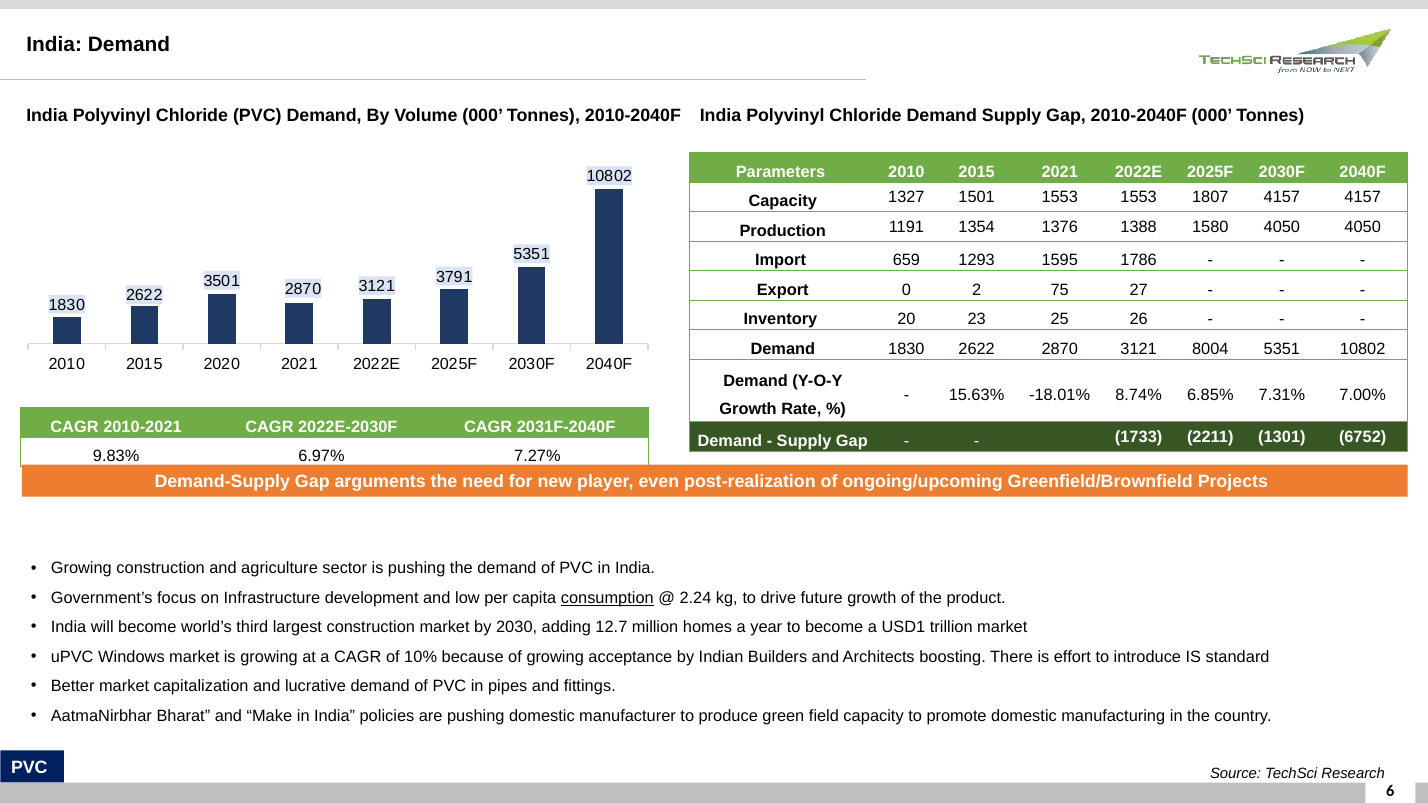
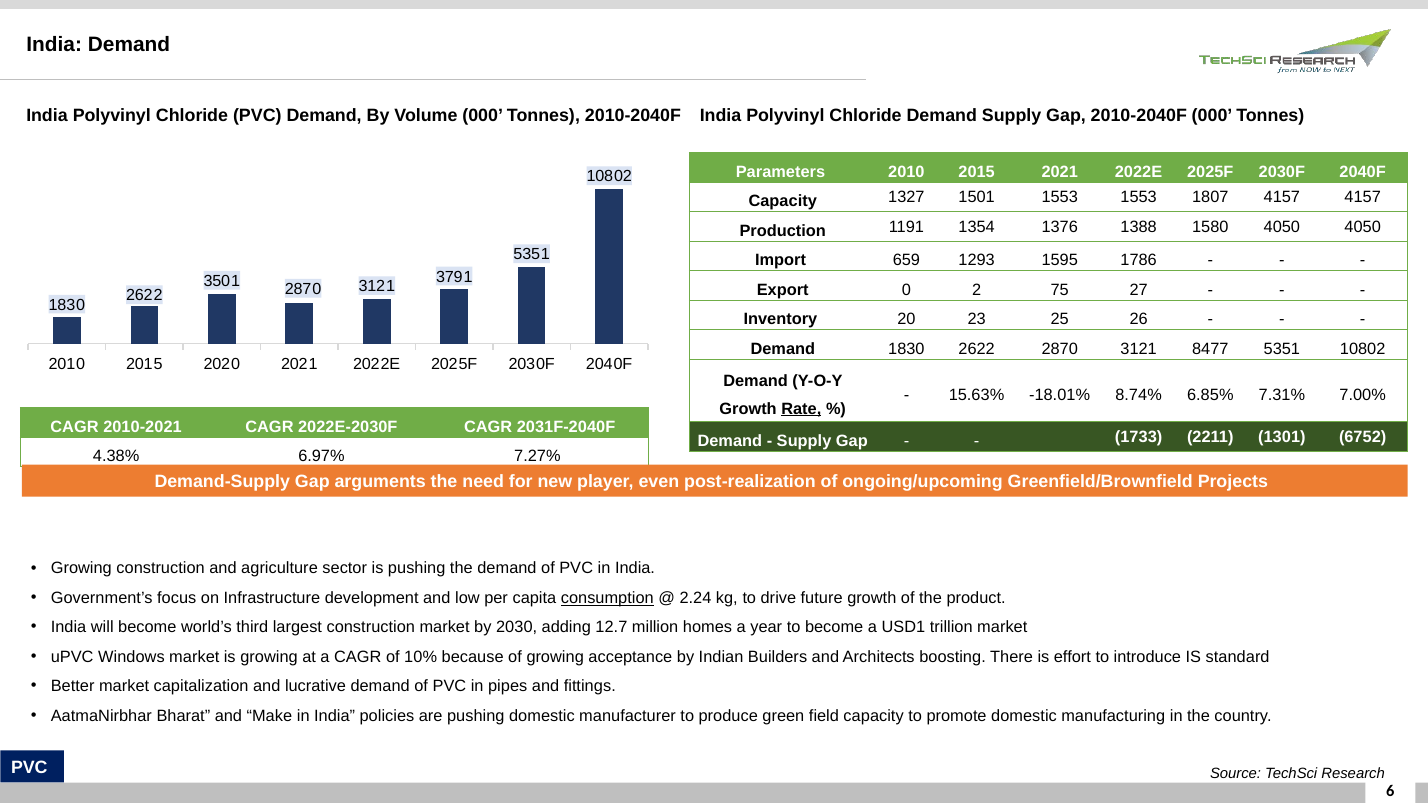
8004: 8004 -> 8477 (1210, 349)
Rate underline: none -> present (801, 409)
9.83%: 9.83% -> 4.38% (116, 457)
